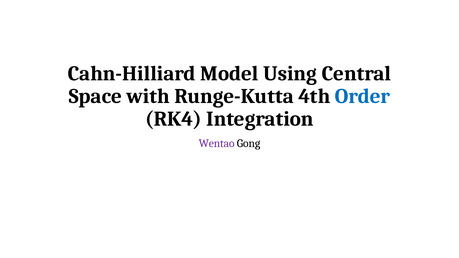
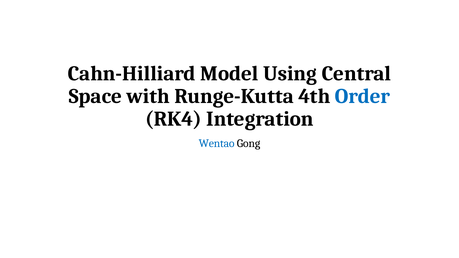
Wentao colour: purple -> blue (217, 143)
